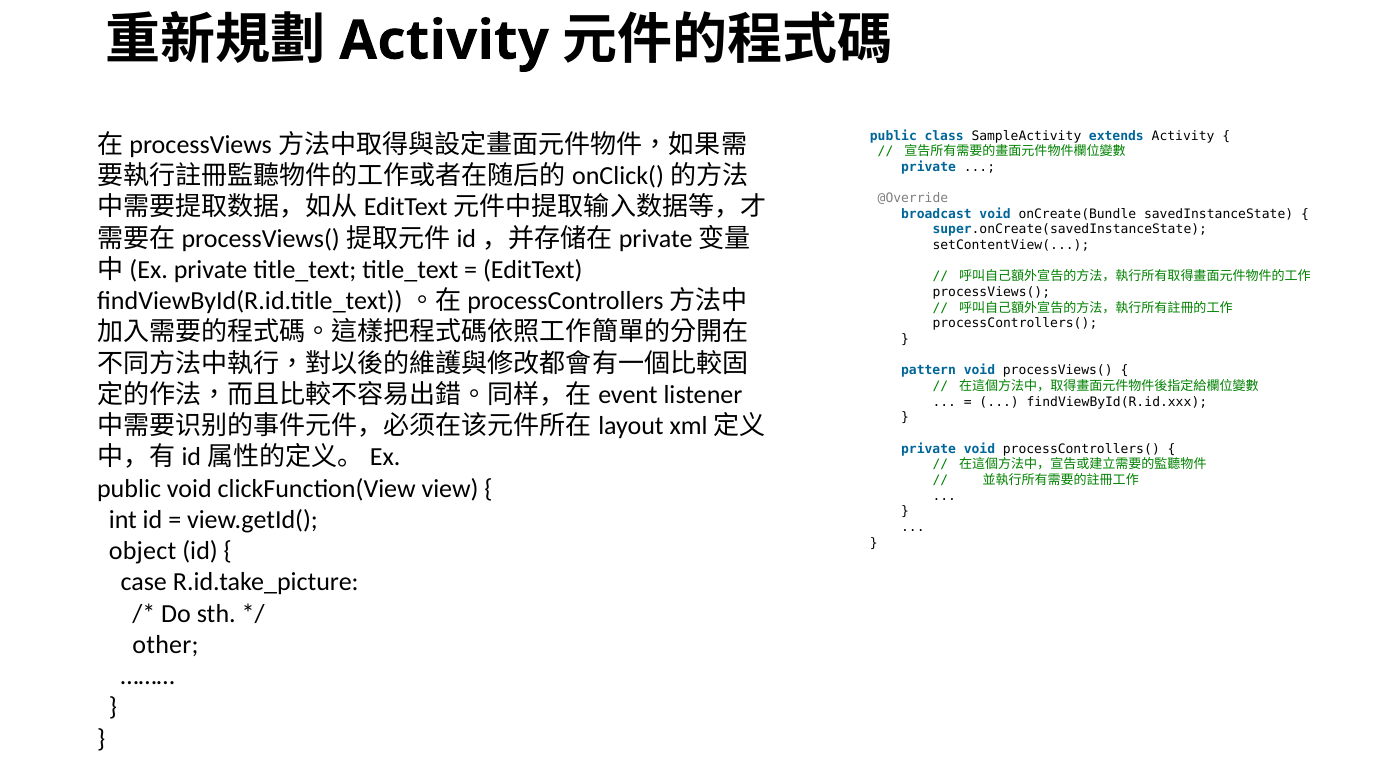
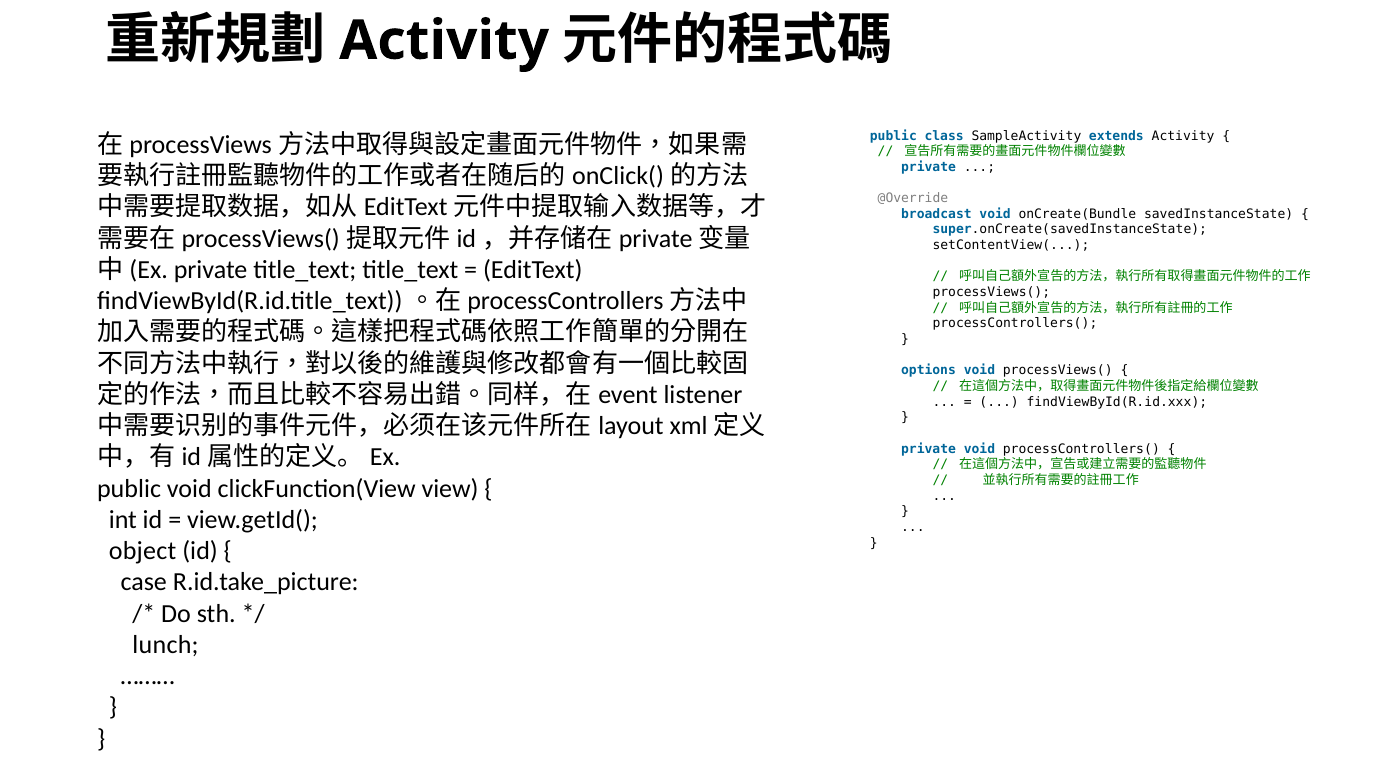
pattern: pattern -> options (929, 371)
other: other -> lunch (166, 645)
